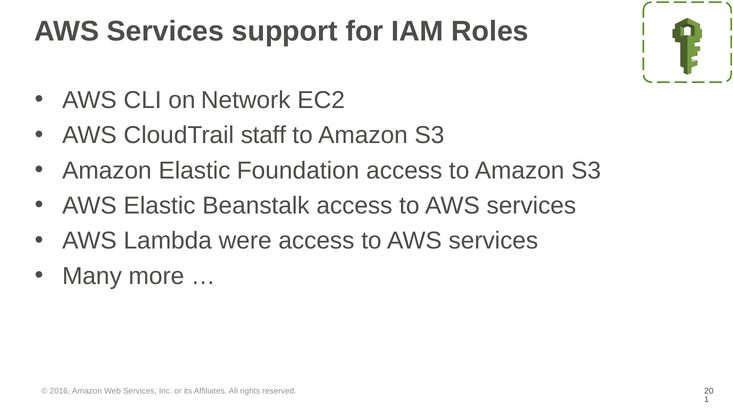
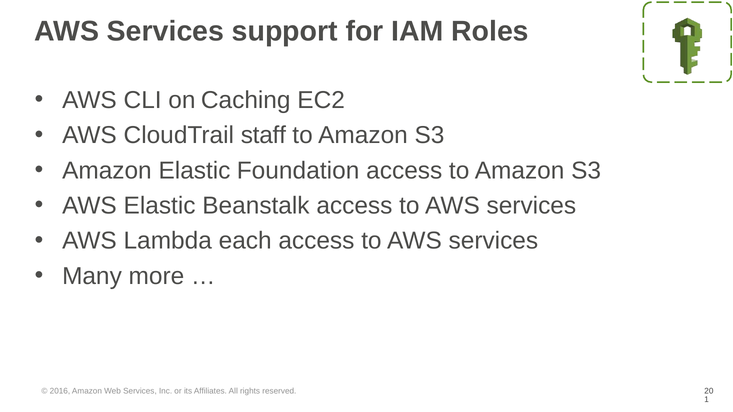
Network: Network -> Caching (246, 100)
were: were -> each (245, 241)
